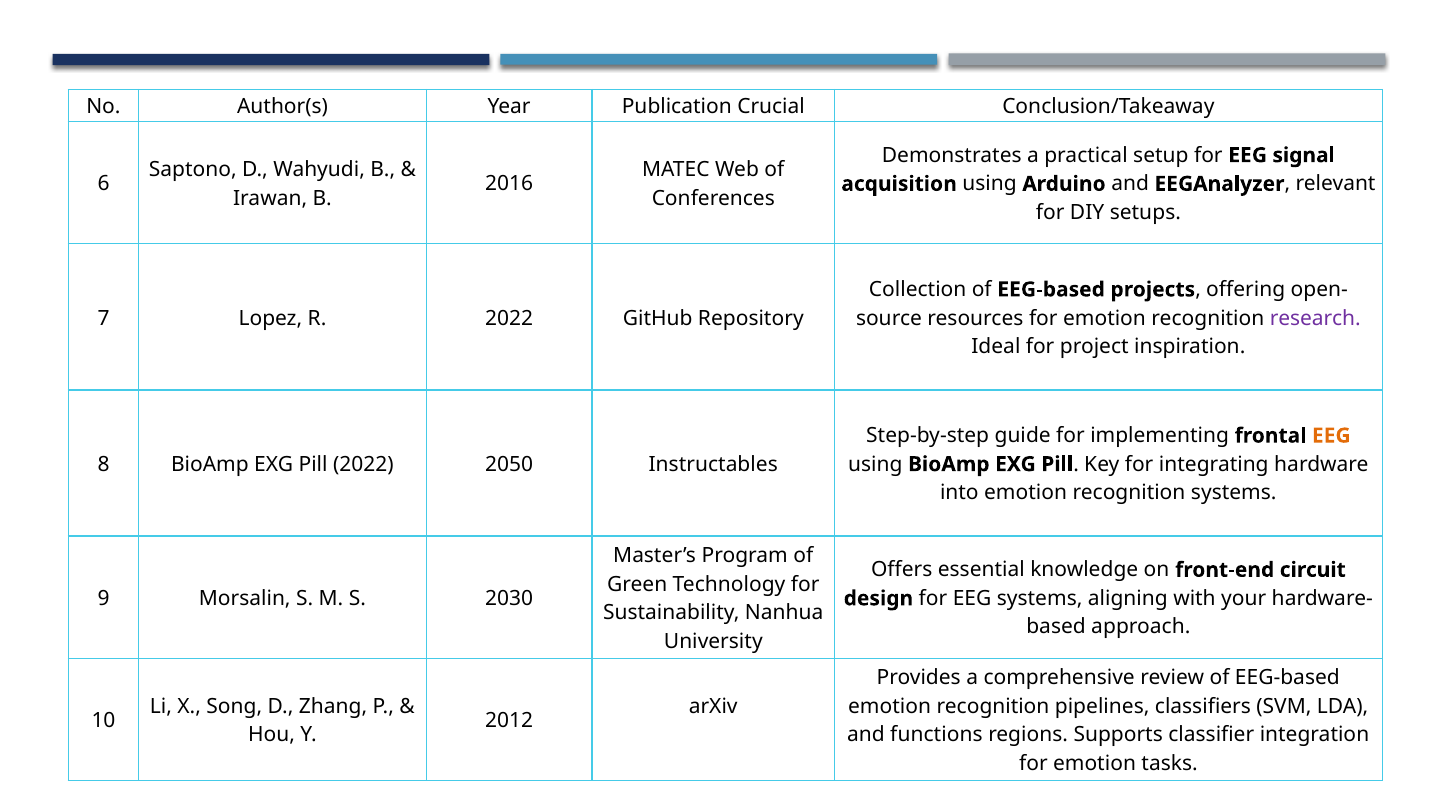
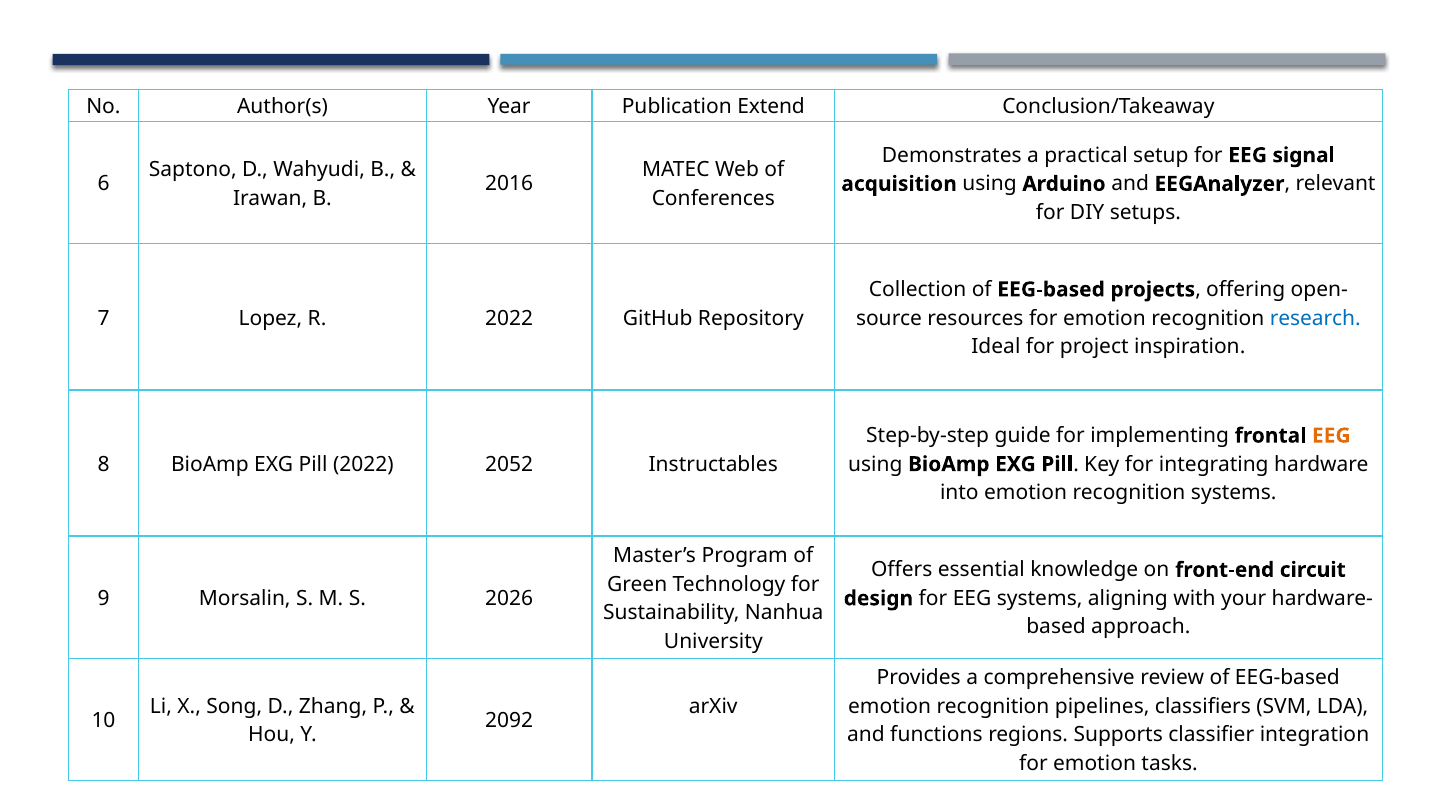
Crucial: Crucial -> Extend (771, 107)
research colour: purple -> blue (1315, 318)
2050: 2050 -> 2052 (509, 464)
2030: 2030 -> 2026 (509, 598)
2012: 2012 -> 2092 (509, 721)
